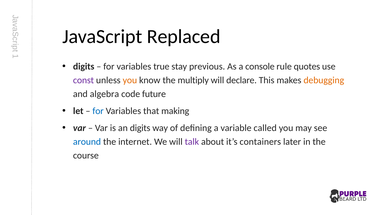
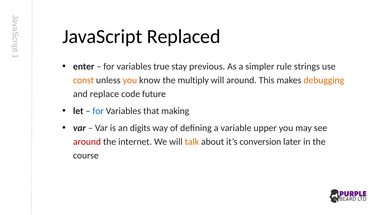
digits: digits -> enter (84, 67)
console: console -> simpler (260, 67)
quotes: quotes -> strings (307, 67)
const colour: purple -> orange (83, 80)
will declare: declare -> around (241, 80)
algebra: algebra -> replace (104, 94)
called: called -> upper (265, 128)
around colour: blue -> red (87, 142)
talk colour: purple -> orange (192, 142)
containers: containers -> conversion (260, 142)
